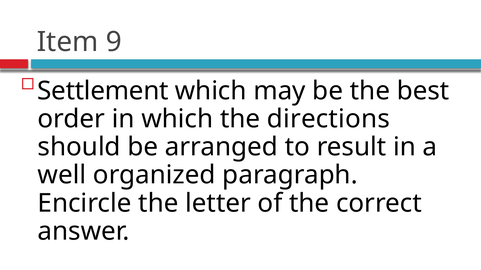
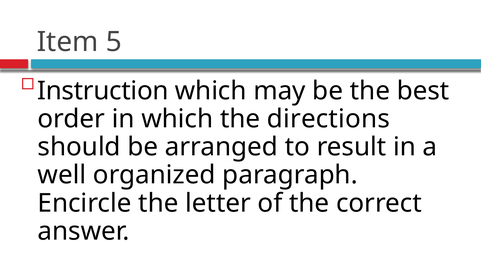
9: 9 -> 5 (114, 42)
Settlement: Settlement -> Instruction (103, 91)
